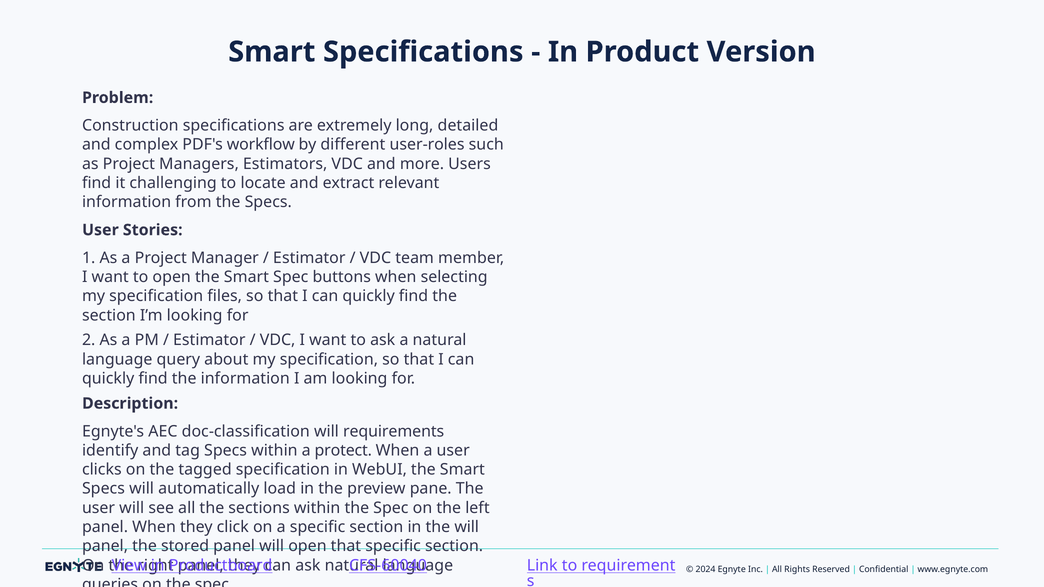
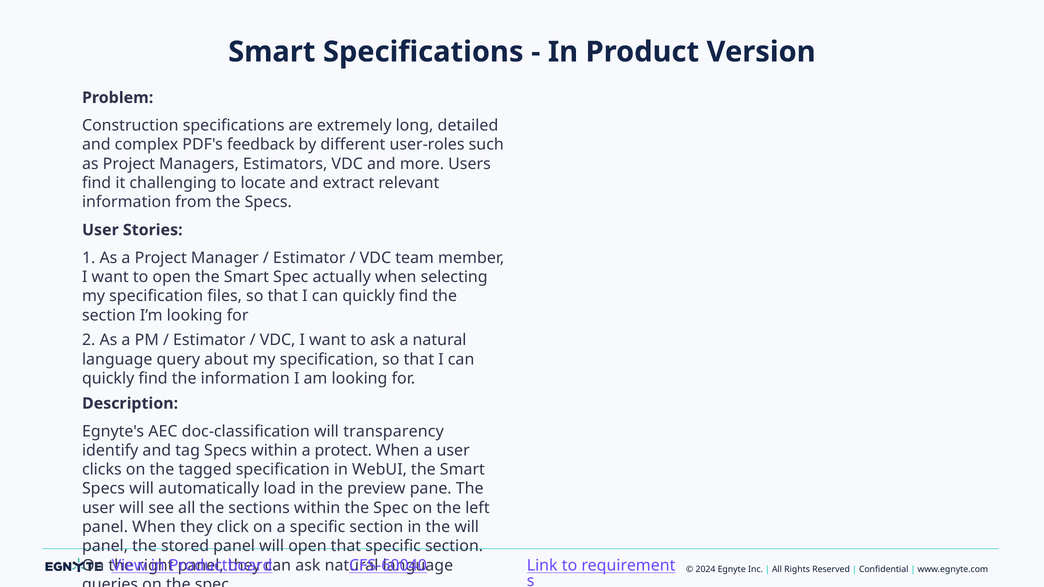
workflow: workflow -> feedback (261, 145)
buttons: buttons -> actually (342, 277)
will requirements: requirements -> transparency (394, 431)
